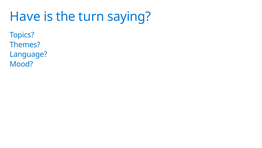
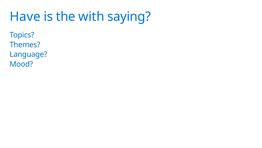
turn: turn -> with (91, 16)
